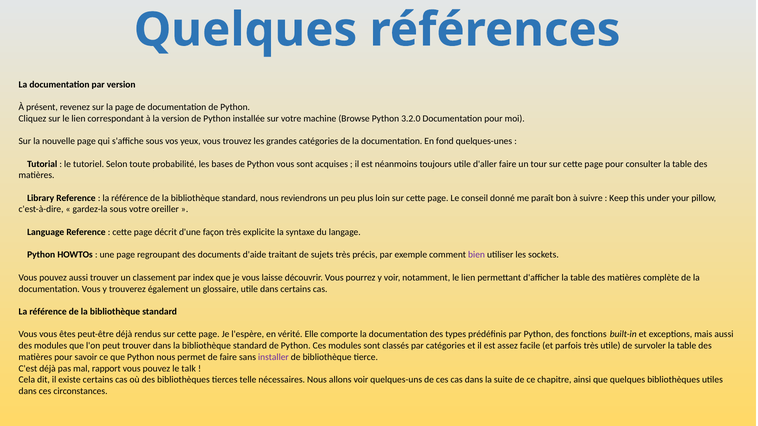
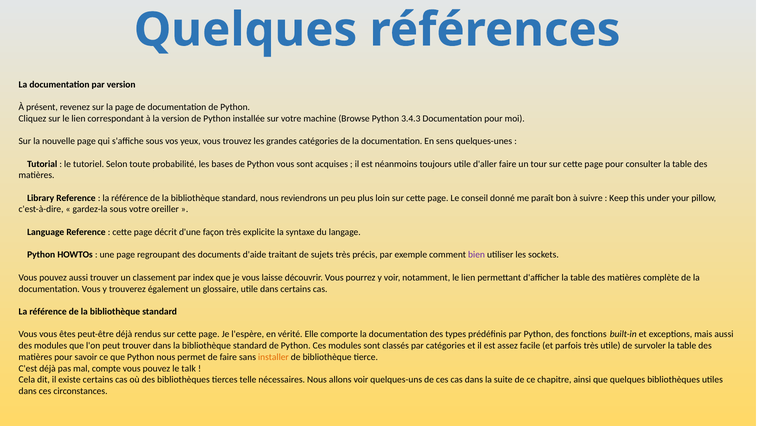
3.2.0: 3.2.0 -> 3.4.3 (411, 119)
fond: fond -> sens (445, 141)
installer colour: purple -> orange (273, 357)
rapport: rapport -> compte (106, 369)
